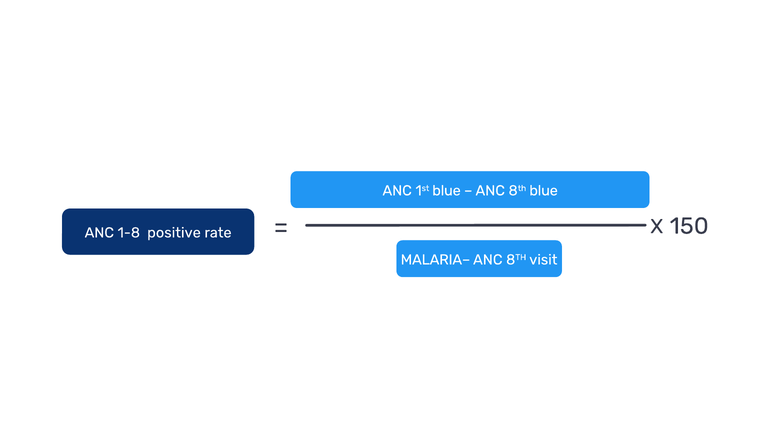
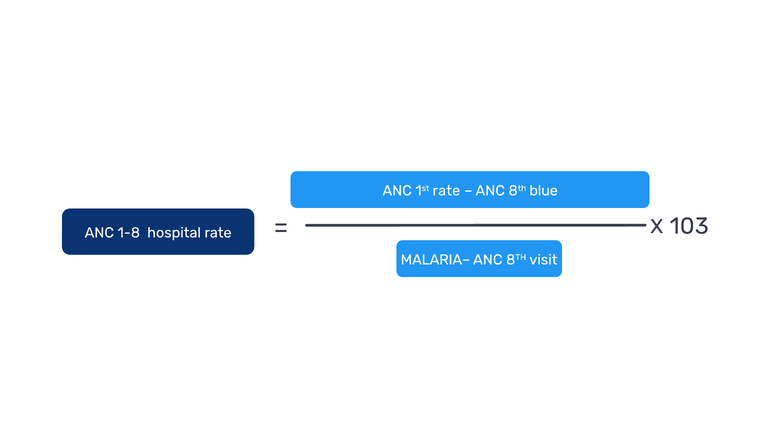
1st blue: blue -> rate (446, 191)
positive: positive -> hospital (174, 233)
150: 150 -> 103 (689, 226)
